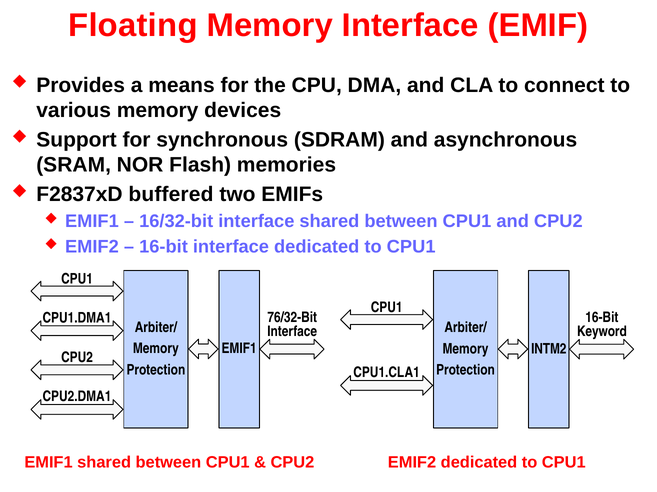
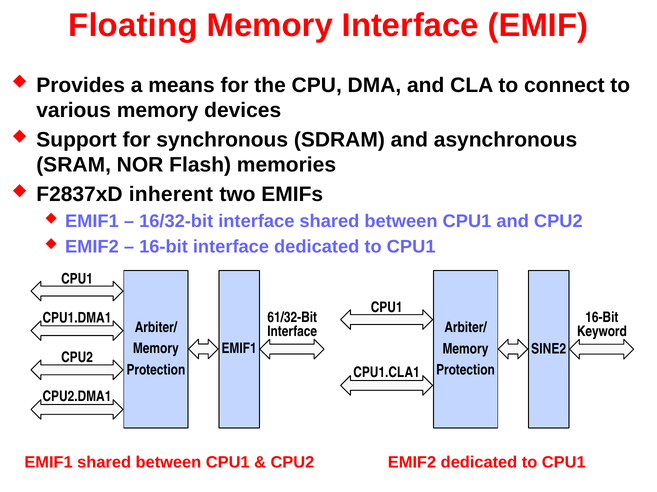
buffered: buffered -> inherent (171, 195)
76/32-Bit: 76/32-Bit -> 61/32-Bit (292, 318)
INTM2: INTM2 -> SINE2 (549, 349)
